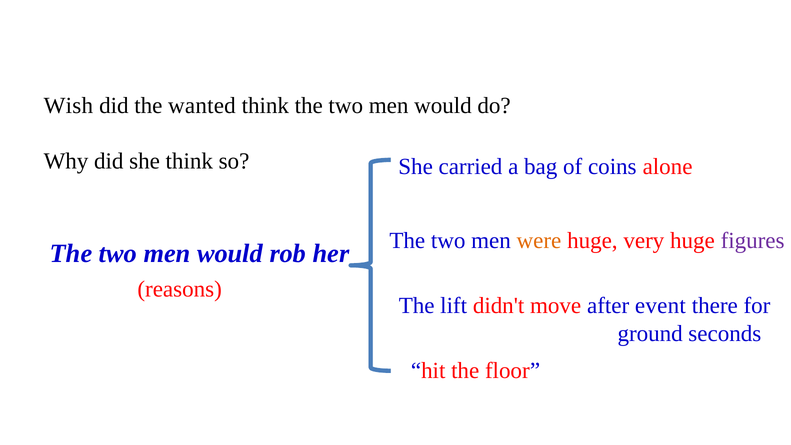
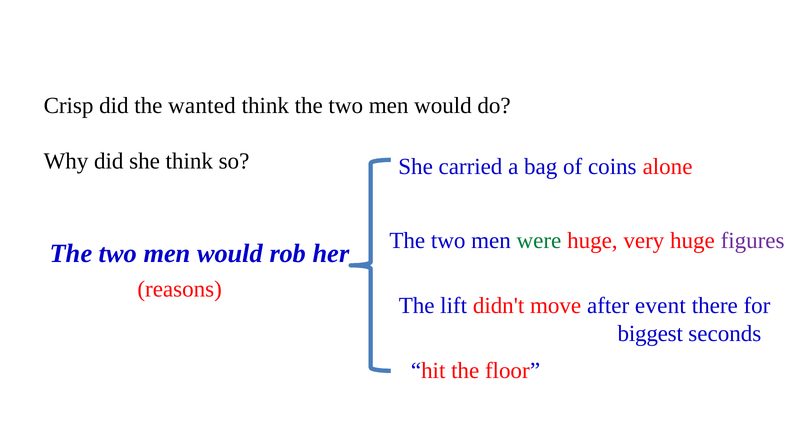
Wish: Wish -> Crisp (69, 106)
were colour: orange -> green (539, 241)
ground: ground -> biggest (650, 333)
